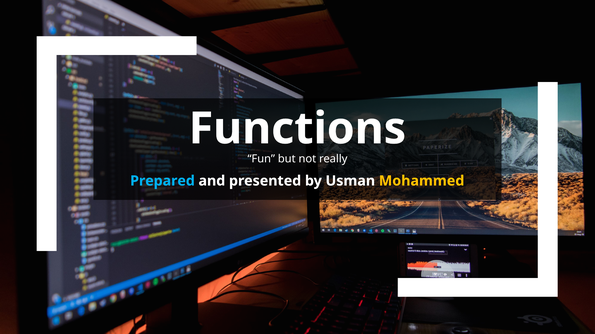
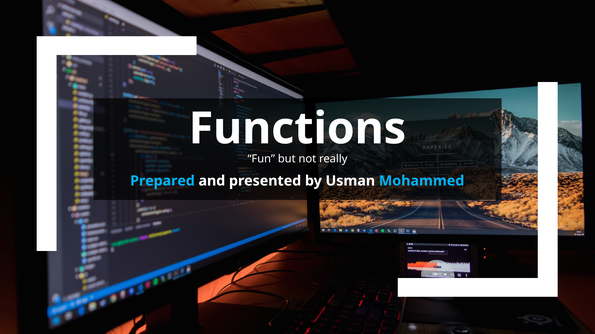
Mohammed colour: yellow -> light blue (422, 181)
